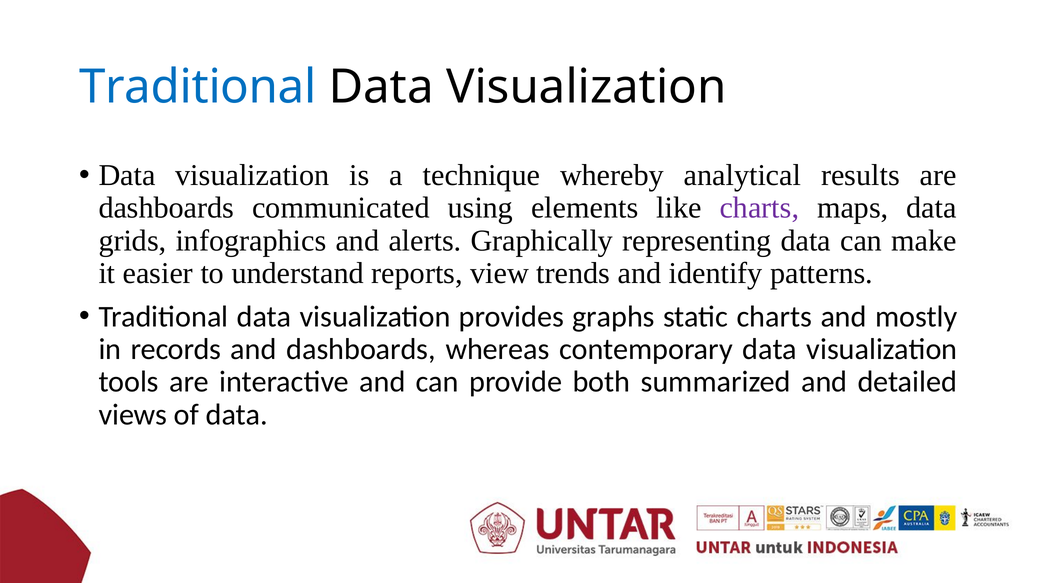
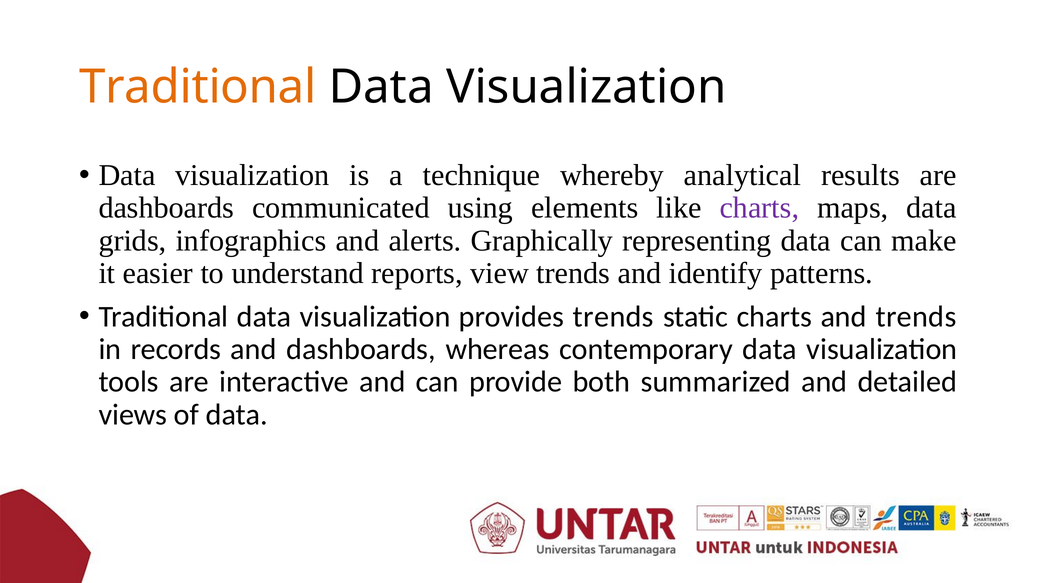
Traditional colour: blue -> orange (198, 87)
provides graphs: graphs -> trends (613, 317)
and mostly: mostly -> trends (916, 317)
